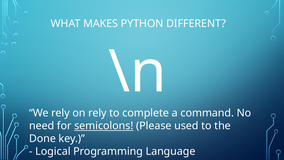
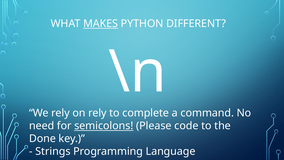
MAKES underline: none -> present (101, 24)
used: used -> code (186, 126)
Logical: Logical -> Strings (53, 151)
